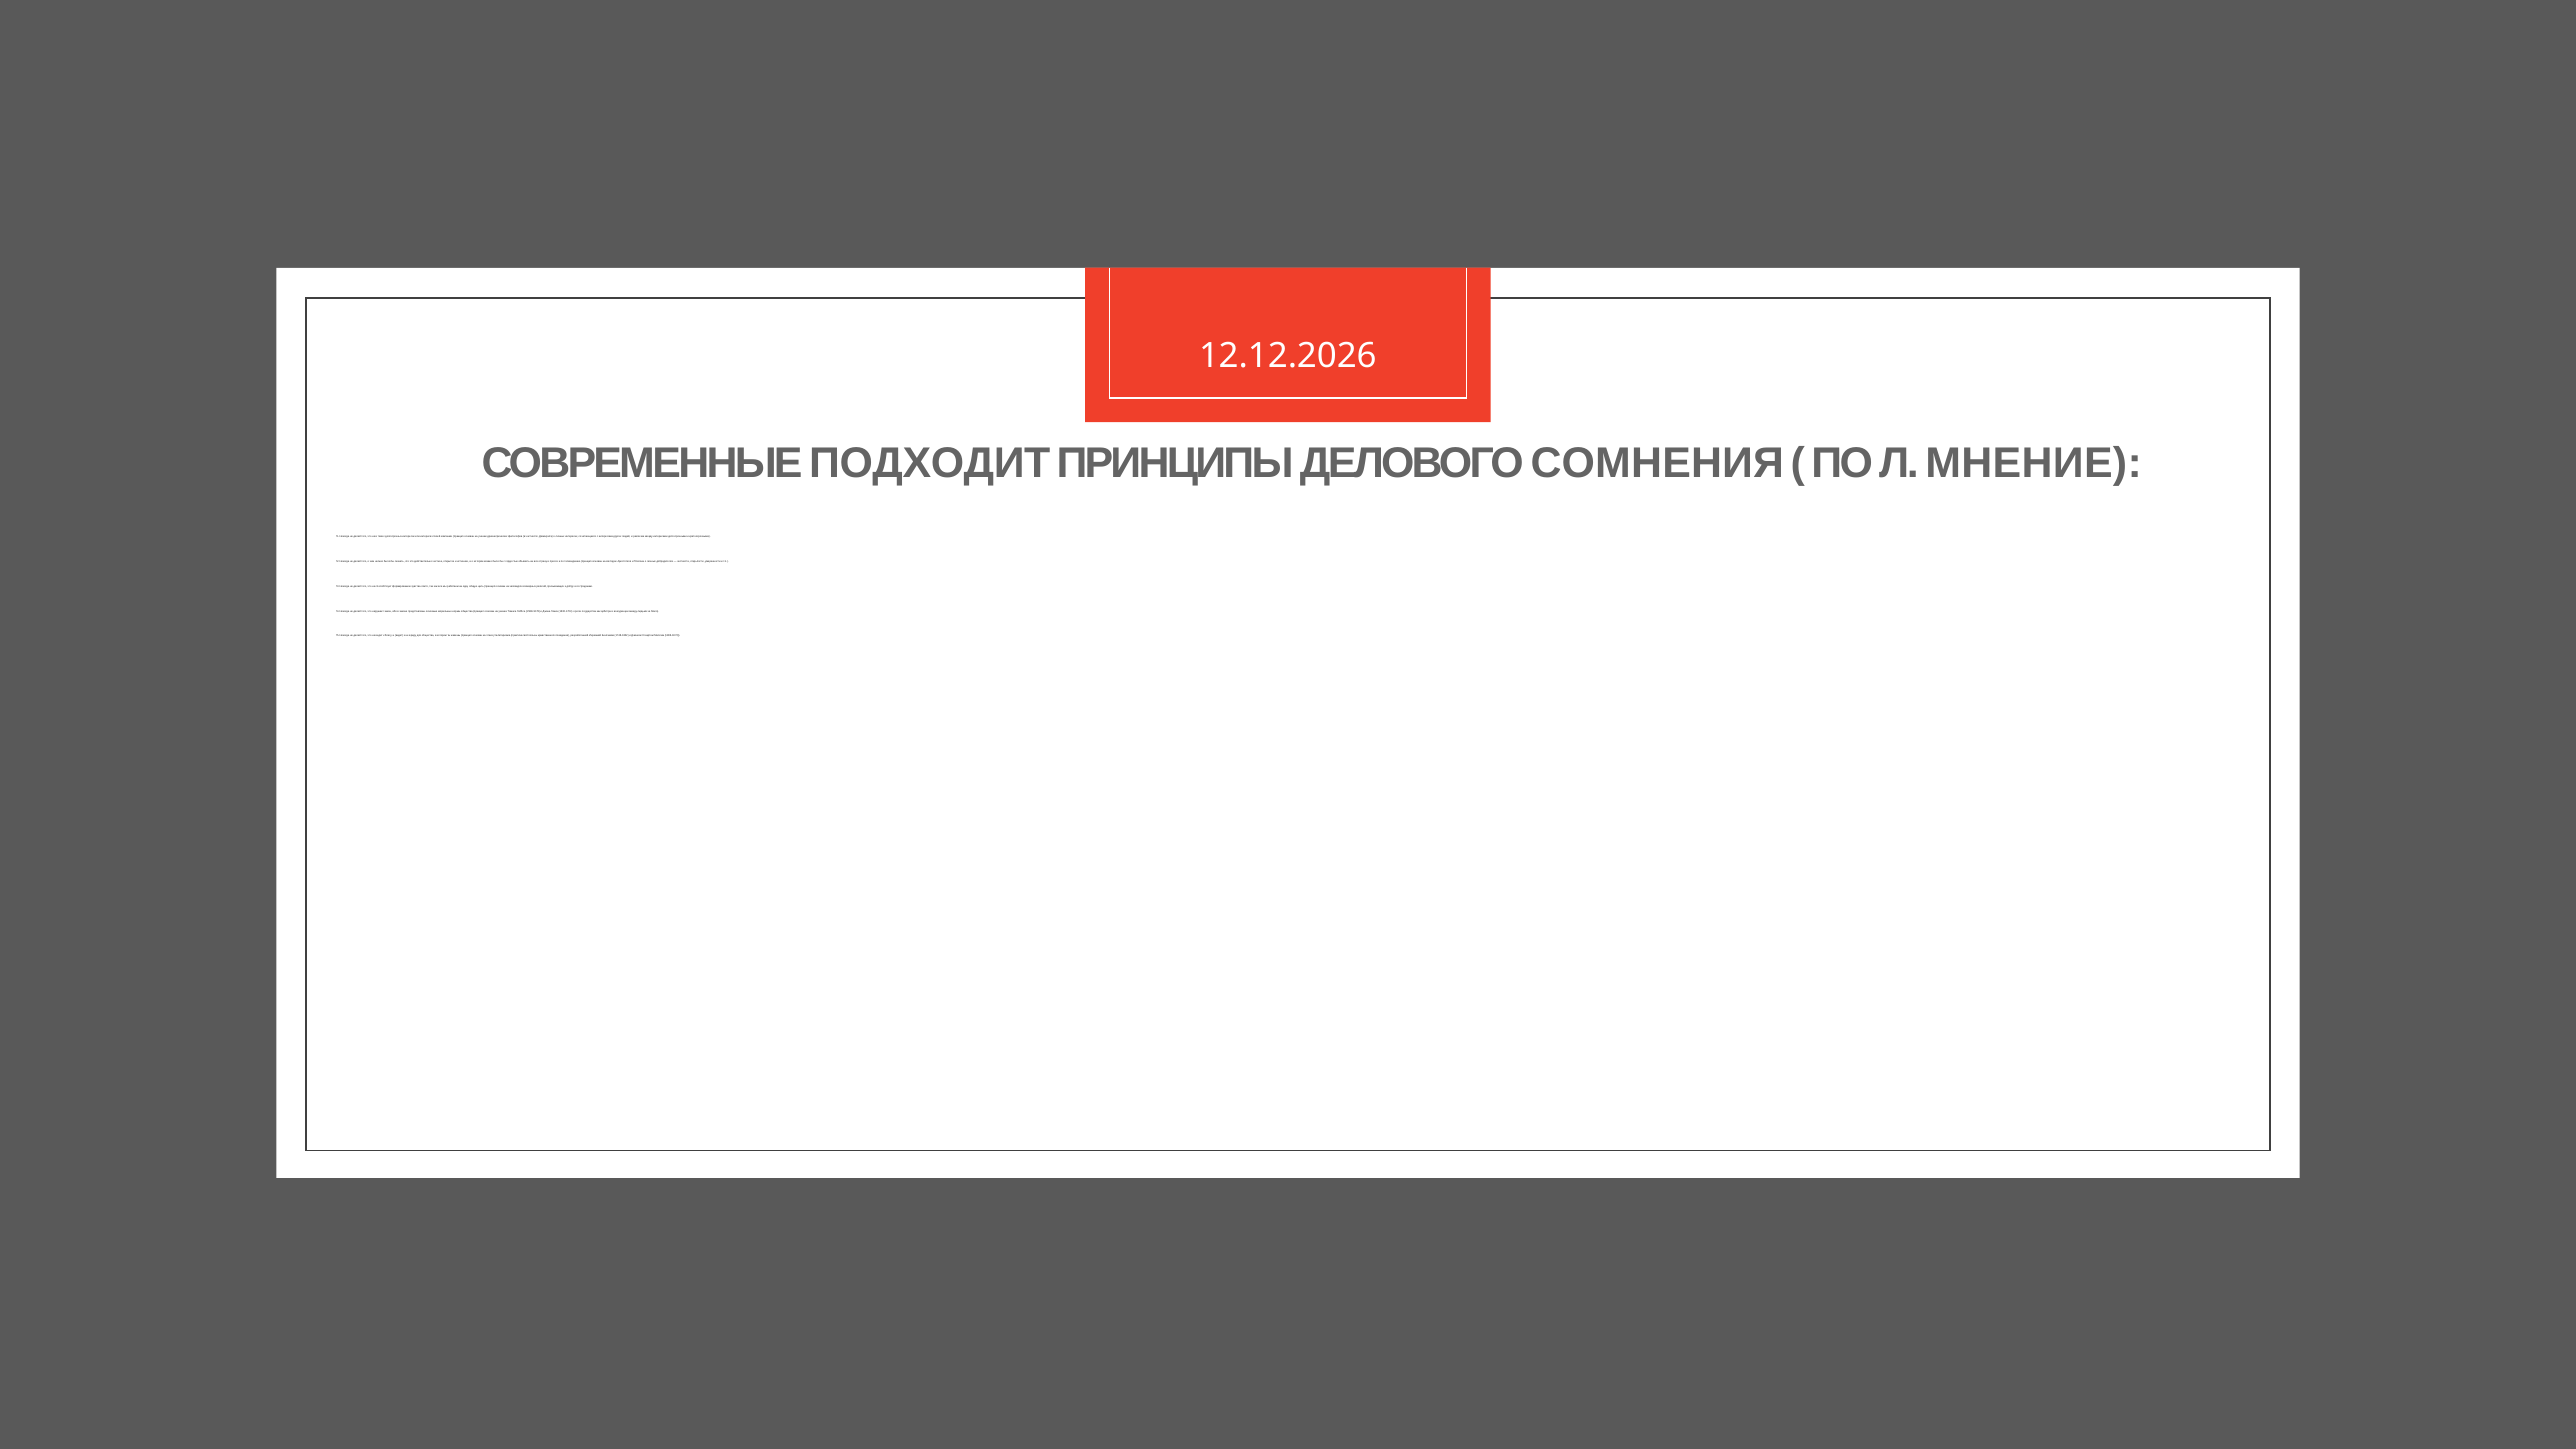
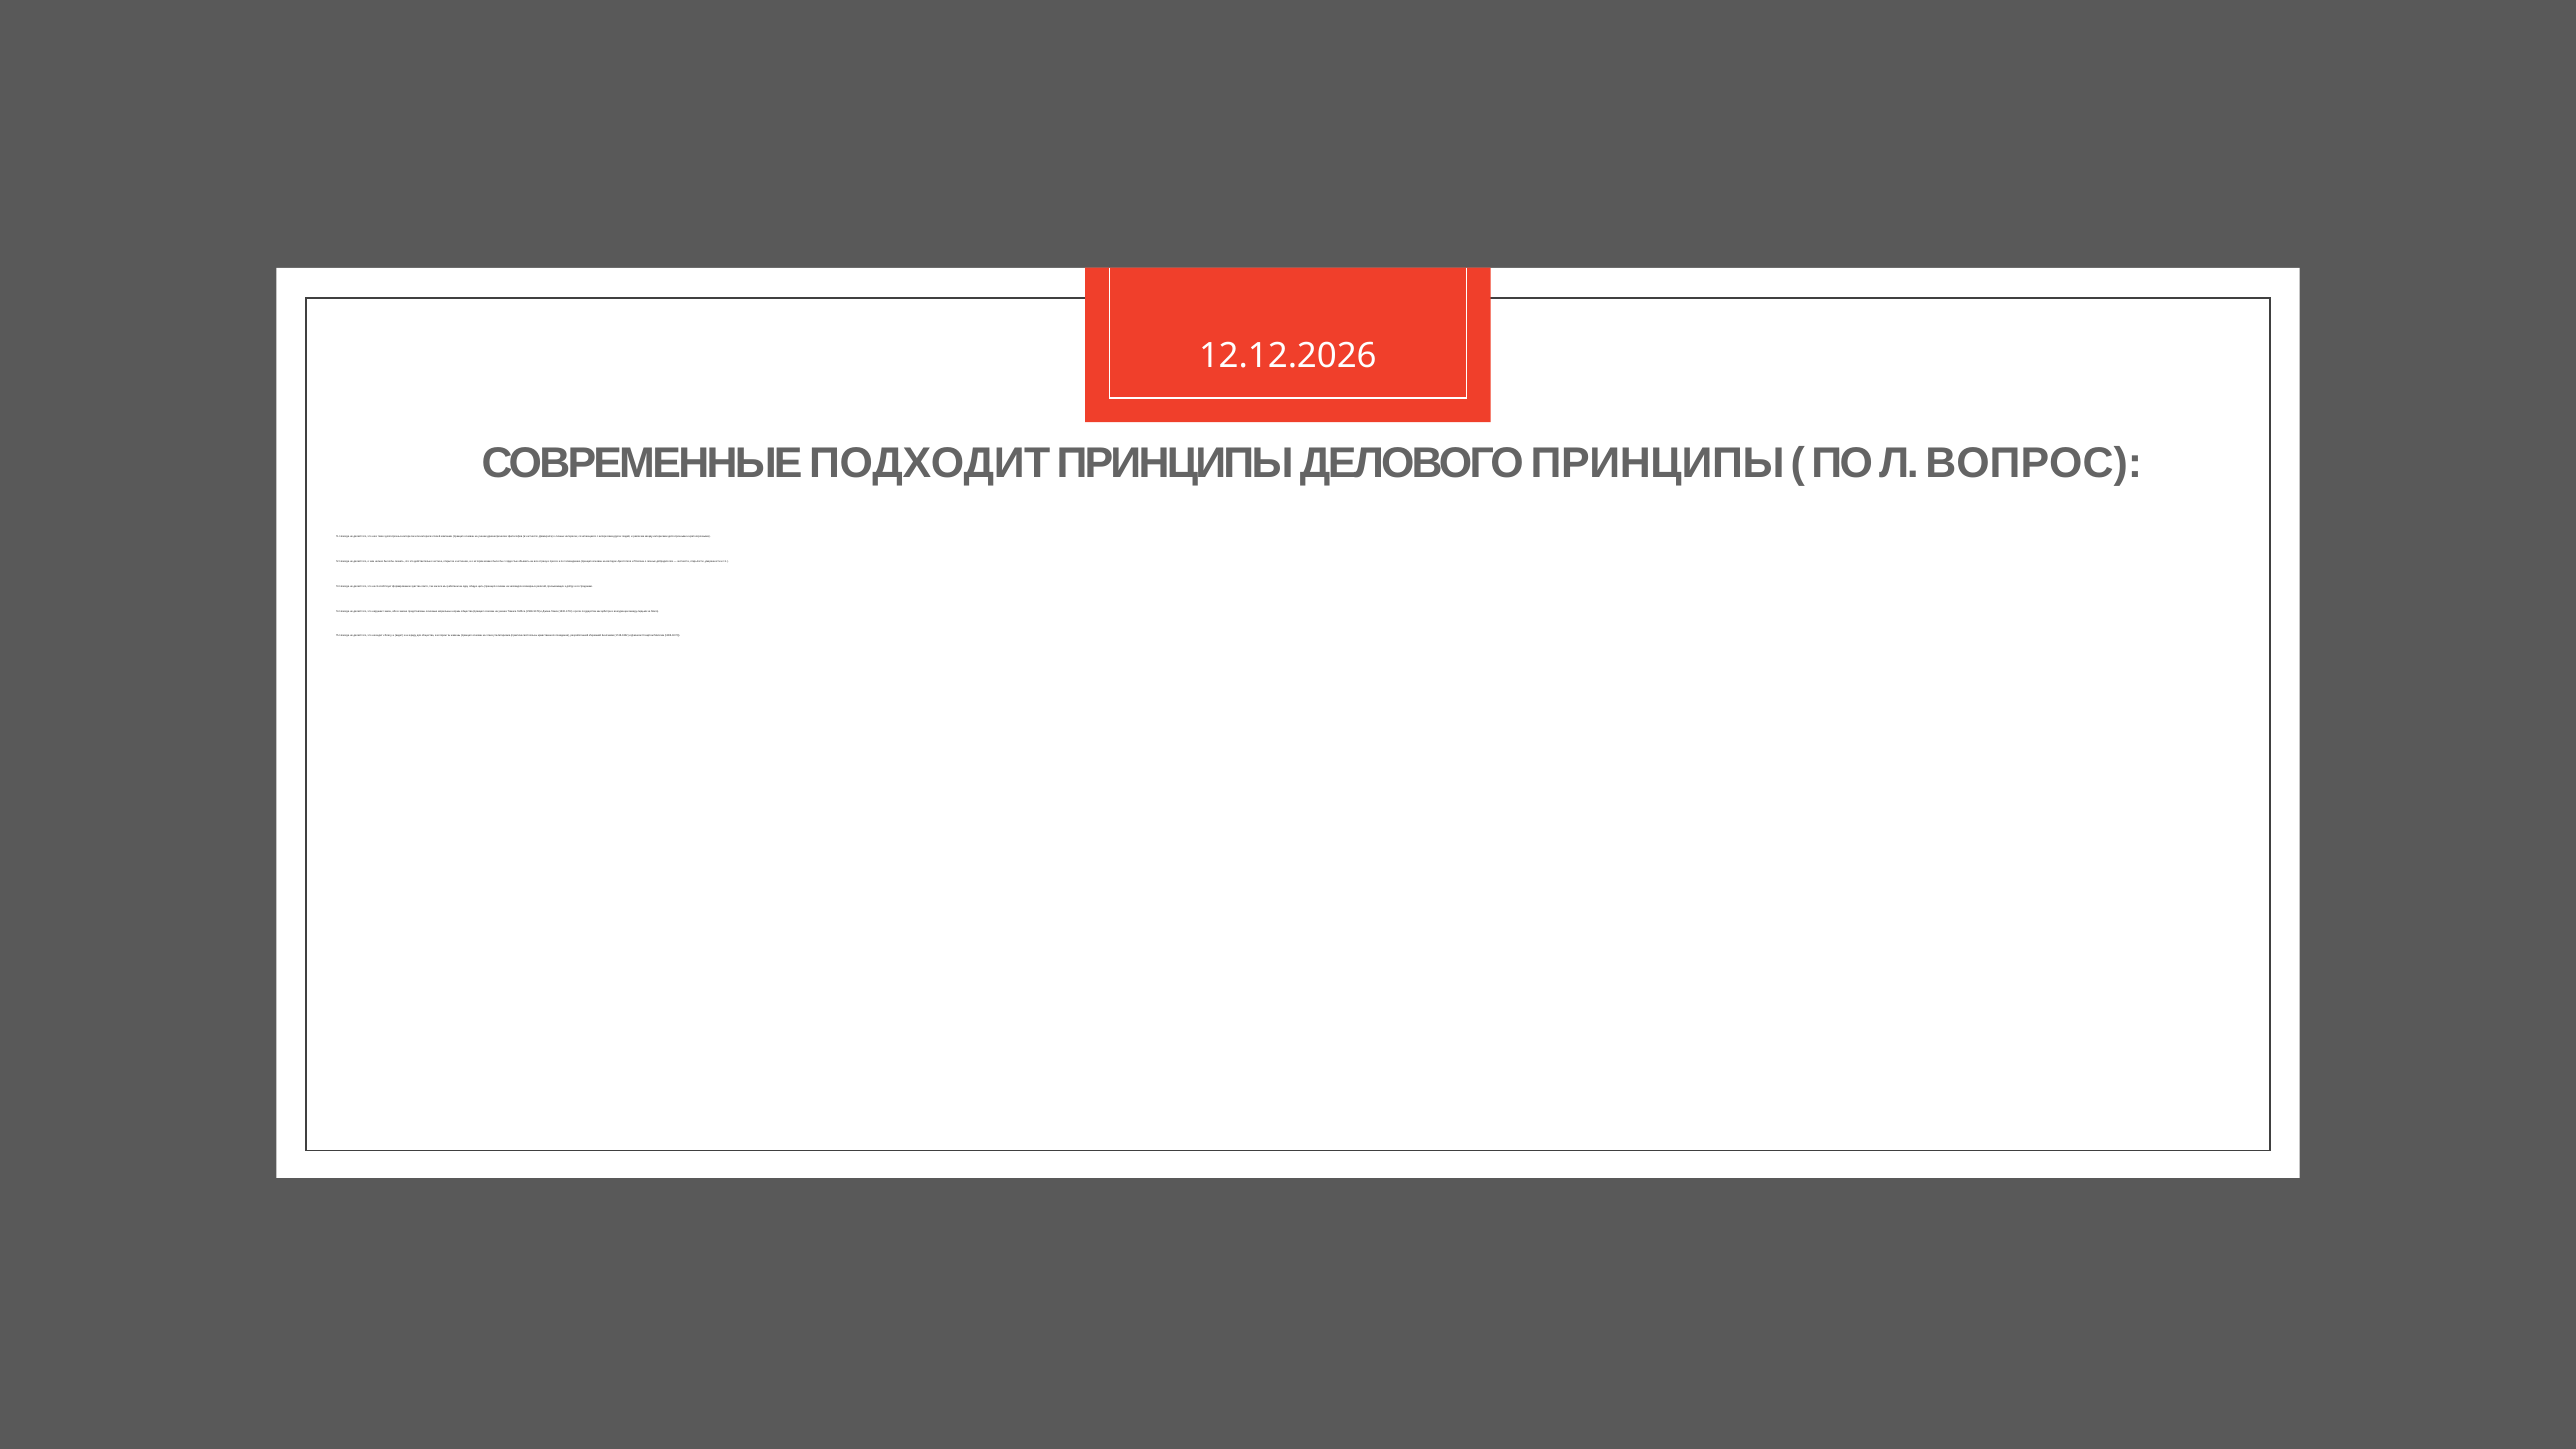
ДЕЛОВОГО СОМНЕНИЯ: СОМНЕНИЯ -> ПРИНЦИПЫ (1658, 463)
МНЕНИЕ: МНЕНИЕ -> ВОПРОС (2034, 463)
